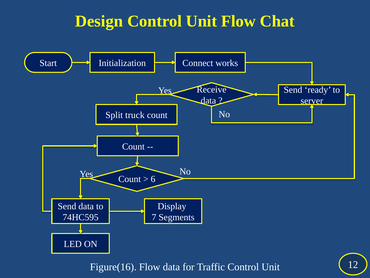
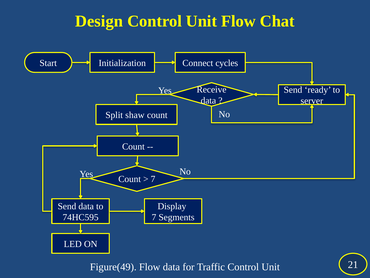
works: works -> cycles (227, 63)
truck: truck -> shaw (135, 115)
6: 6 -> 7 (153, 179)
Figure(16: Figure(16 -> Figure(49 (113, 266)
12: 12 -> 21 (353, 264)
